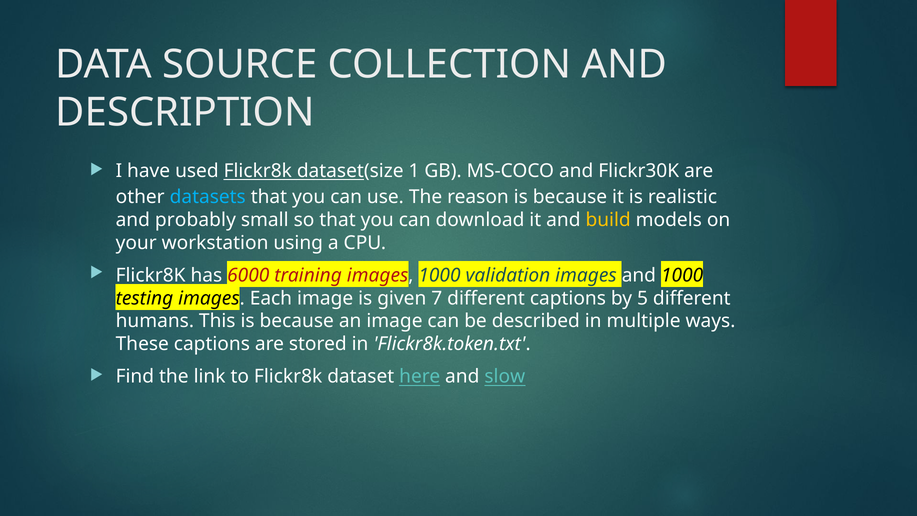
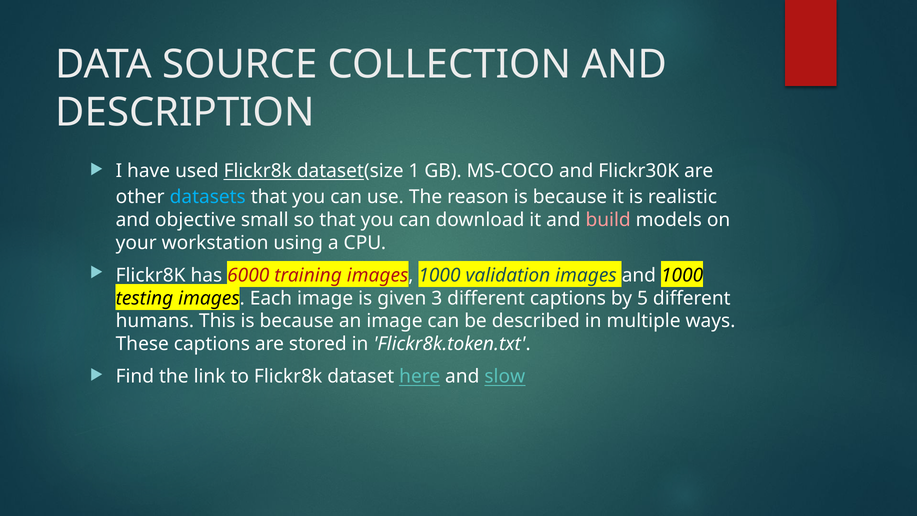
probably: probably -> objective (195, 220)
build colour: yellow -> pink (608, 220)
7: 7 -> 3 (437, 298)
